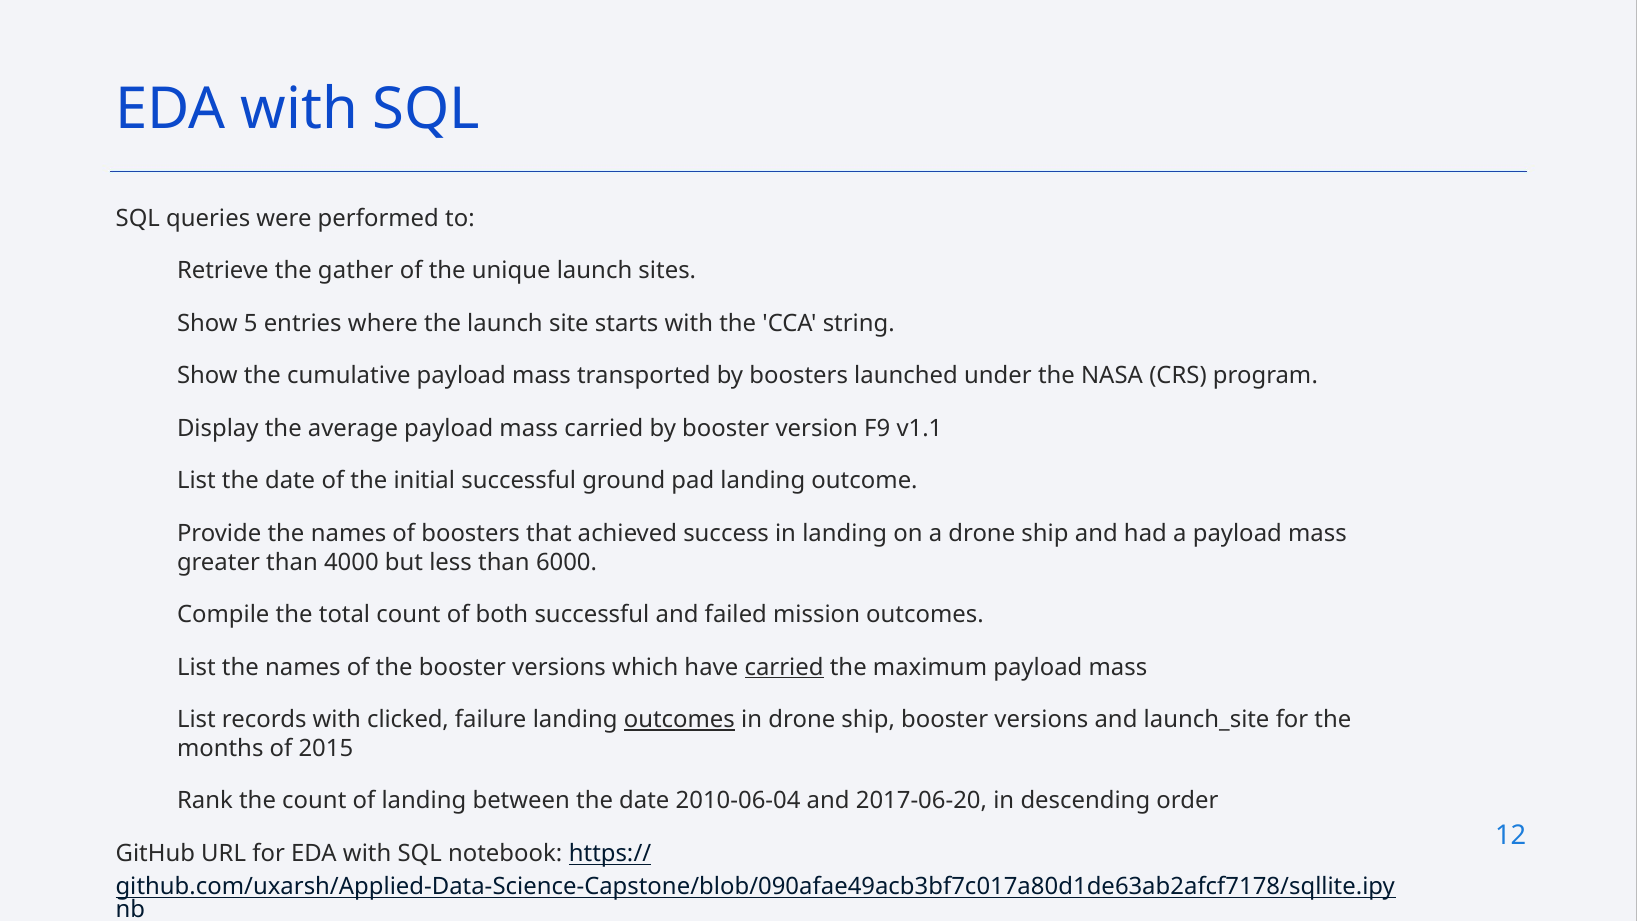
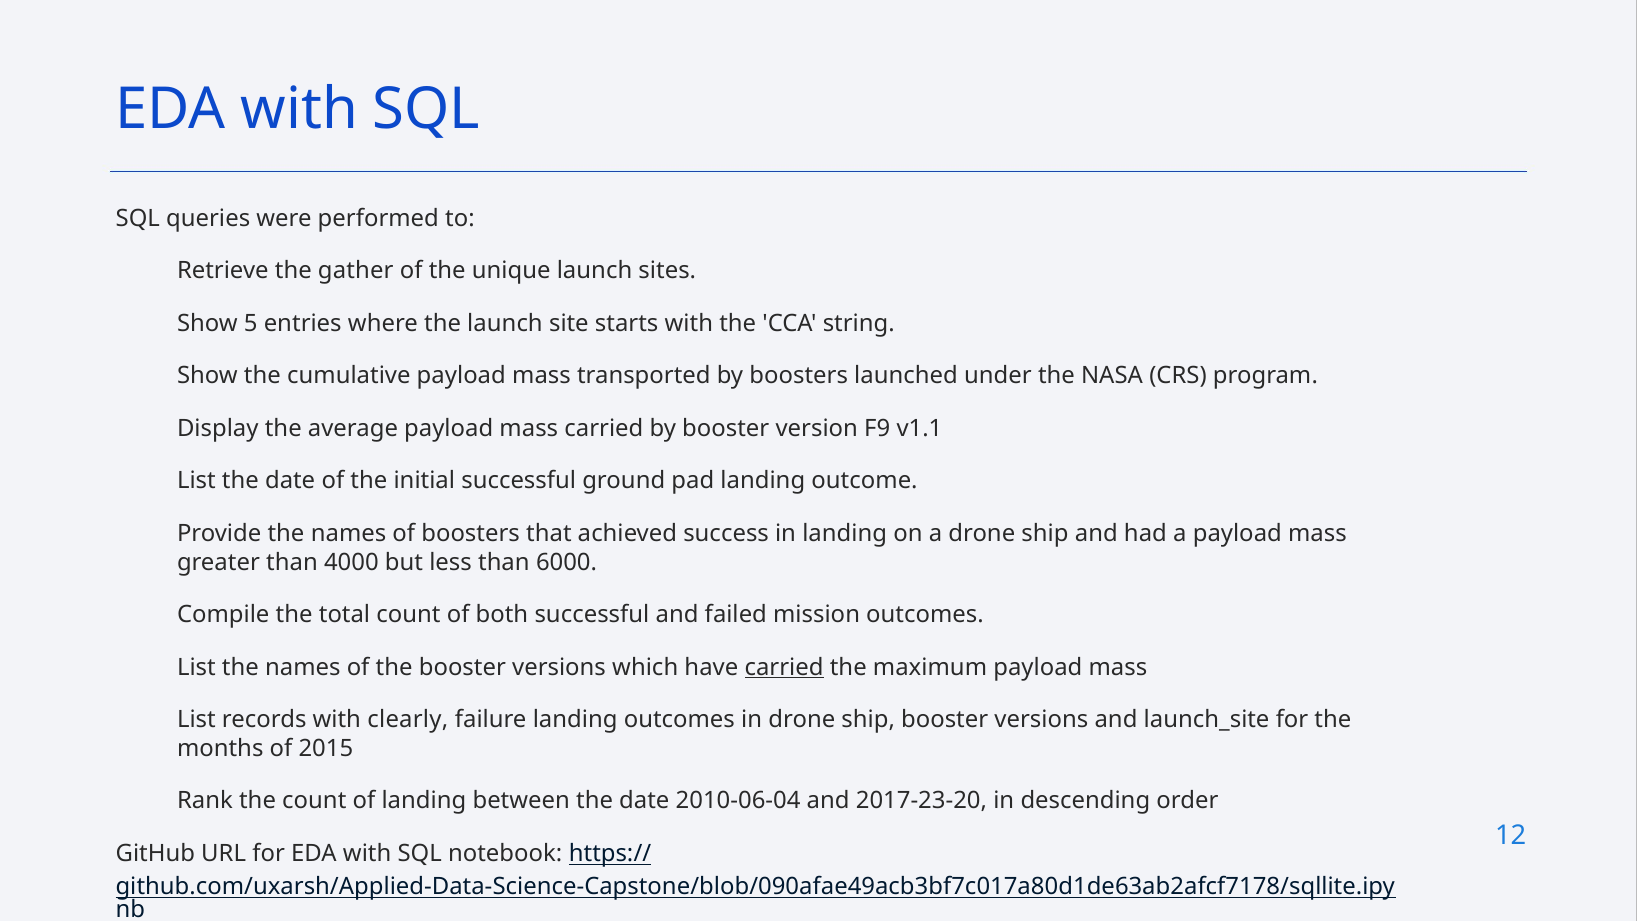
clicked: clicked -> clearly (408, 720)
outcomes underline: present -> none (679, 720)
2017-06-20: 2017-06-20 -> 2017-23-20 (921, 801)
